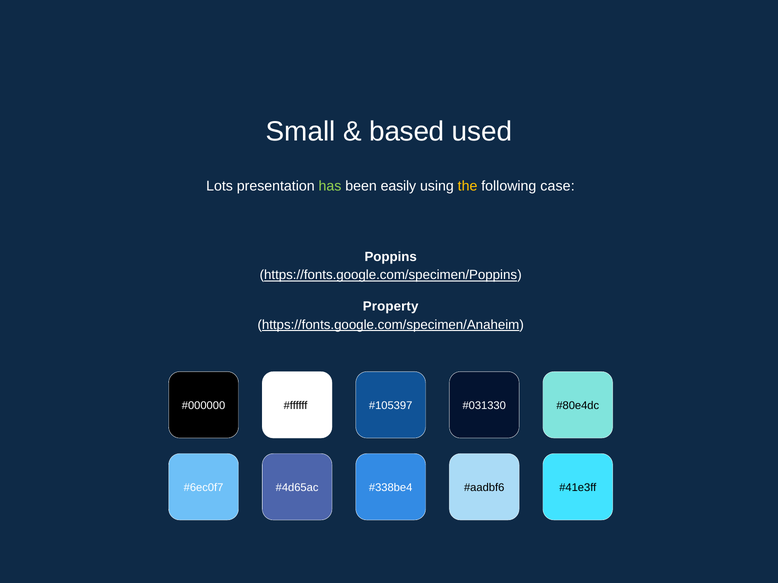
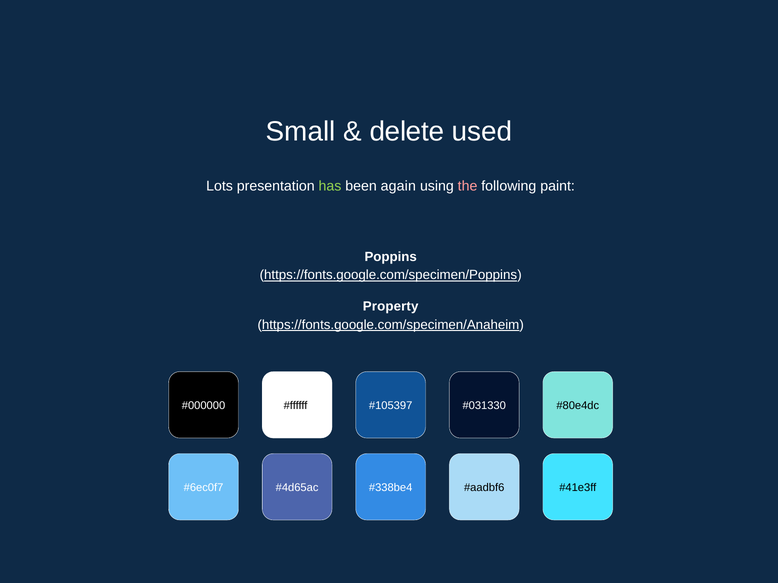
based: based -> delete (407, 132)
easily: easily -> again (398, 186)
the colour: yellow -> pink (468, 186)
case: case -> paint (558, 186)
